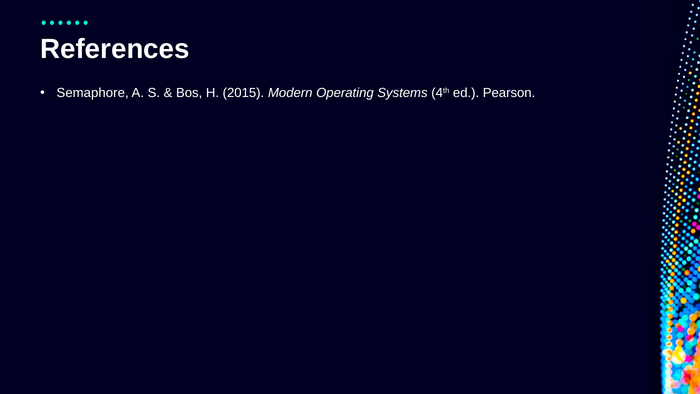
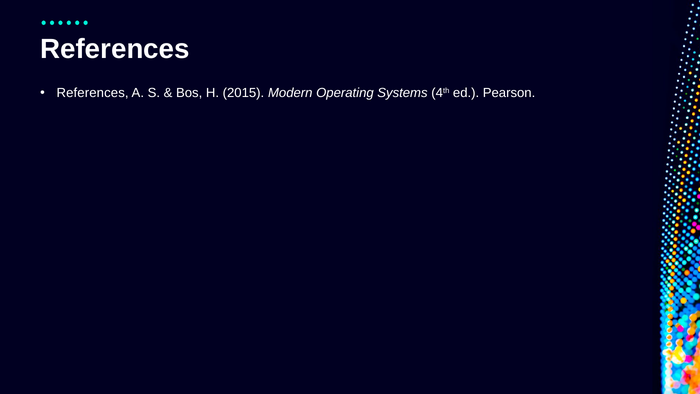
Semaphore: Semaphore -> References (93, 93)
